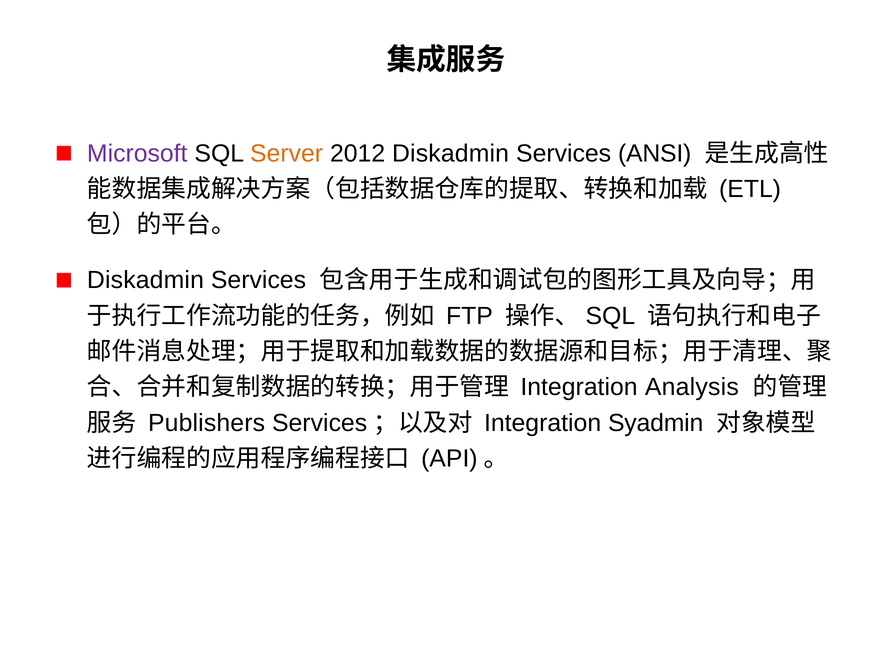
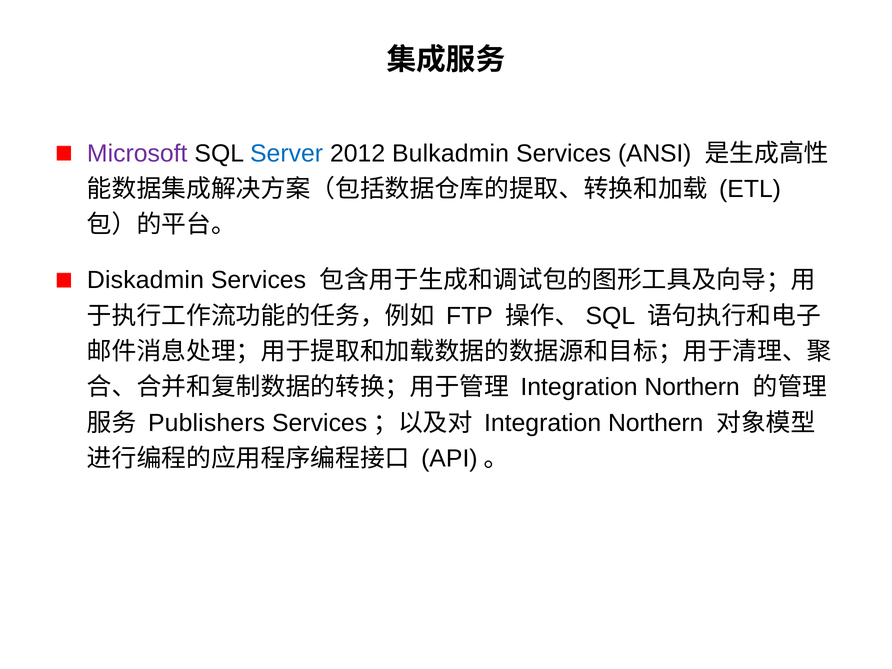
Server colour: orange -> blue (287, 153)
2012 Diskadmin: Diskadmin -> Bulkadmin (451, 153)
Analysis: Analysis -> Northern (692, 387)
Syadmin: Syadmin -> Northern (656, 423)
